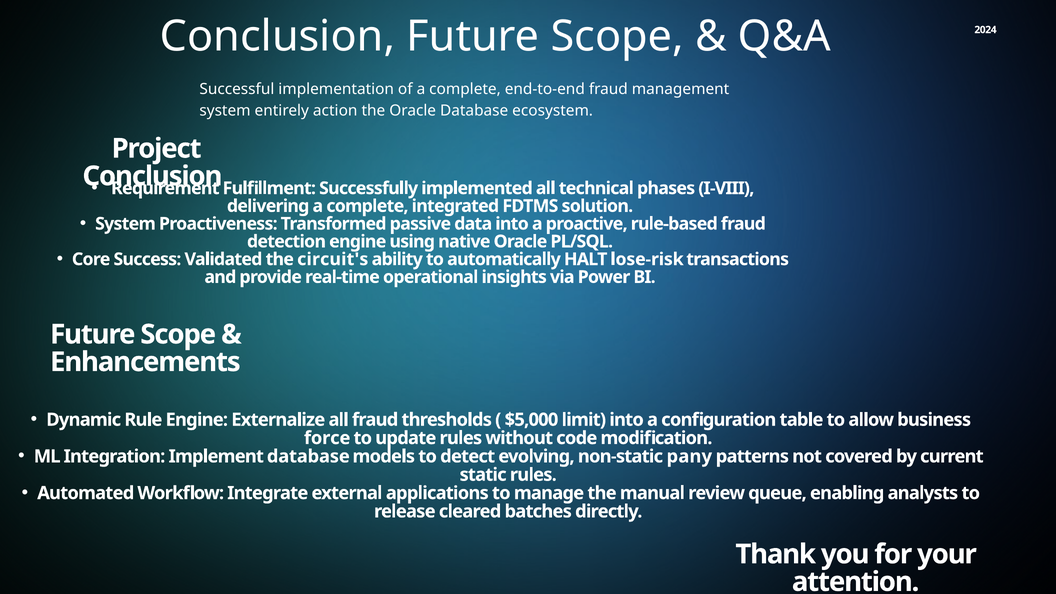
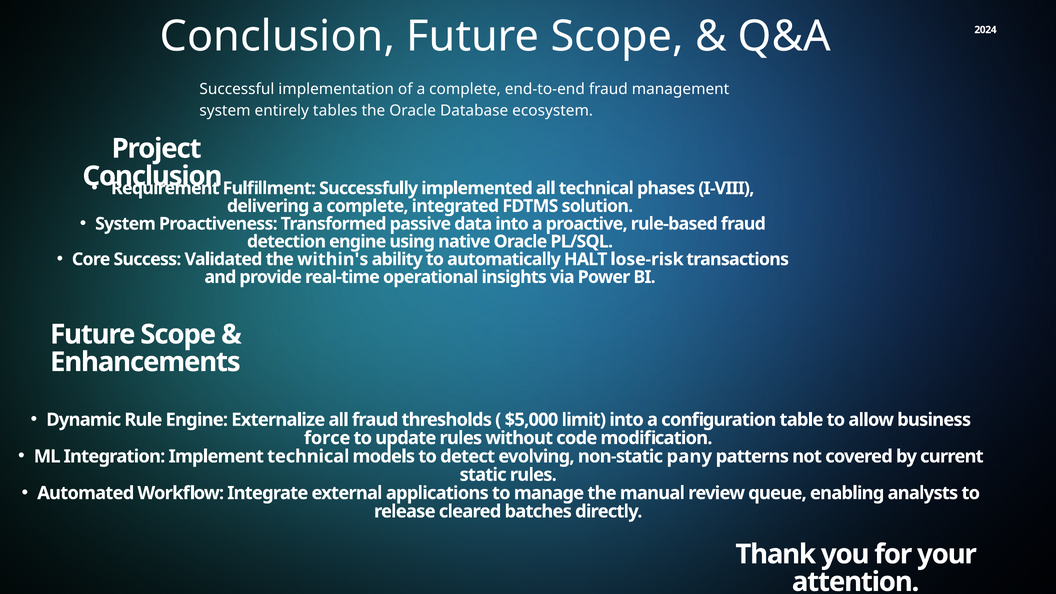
action: action -> tables (335, 111)
circuit's: circuit's -> within's (333, 259)
Implement database: database -> technical (308, 456)
